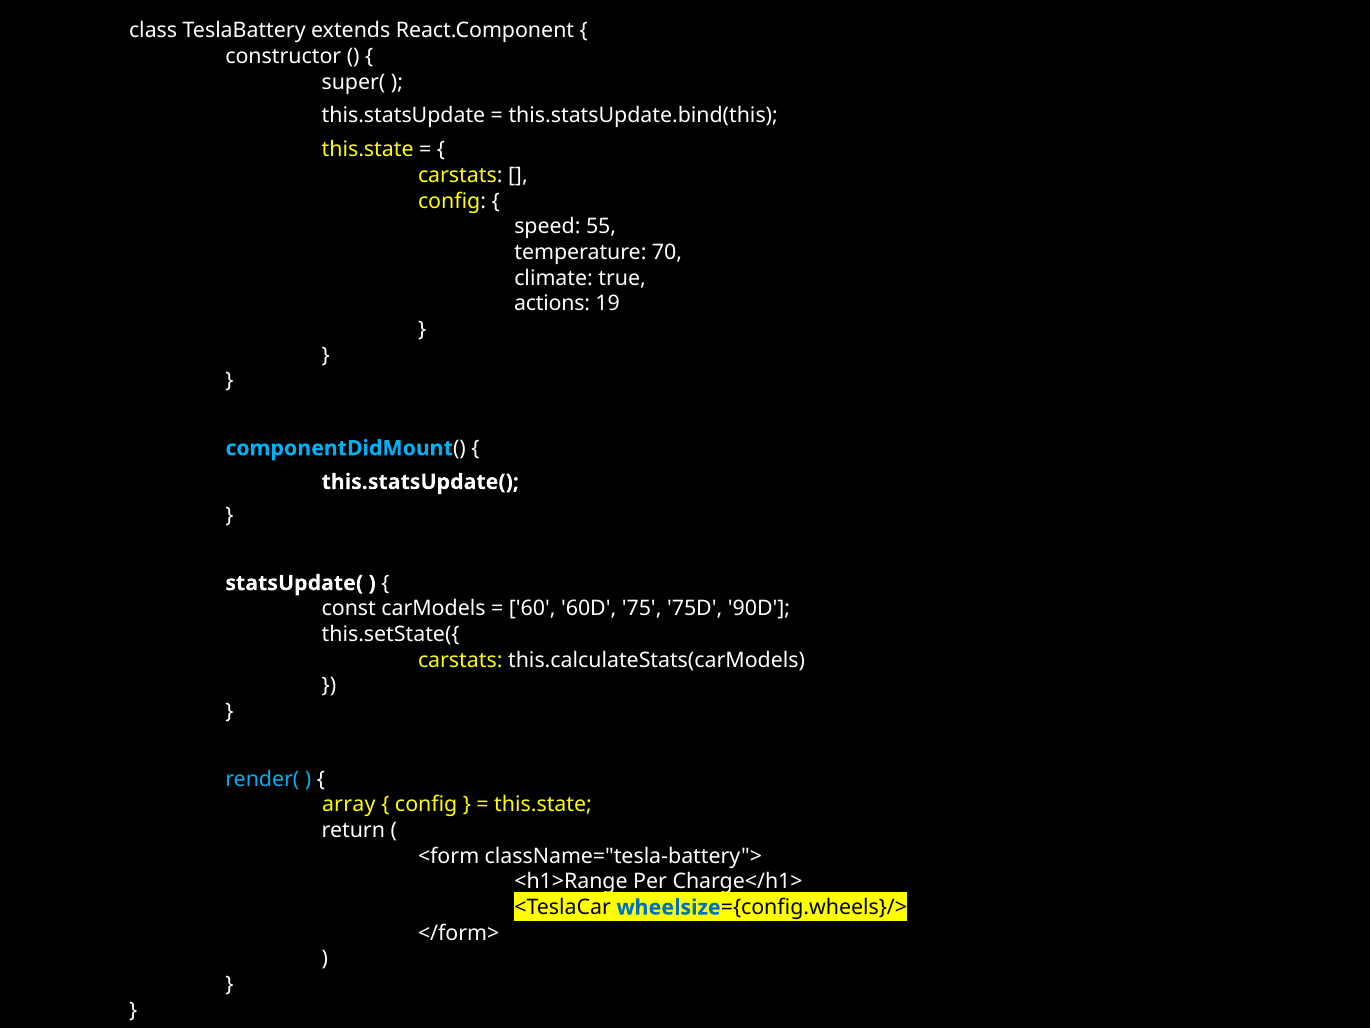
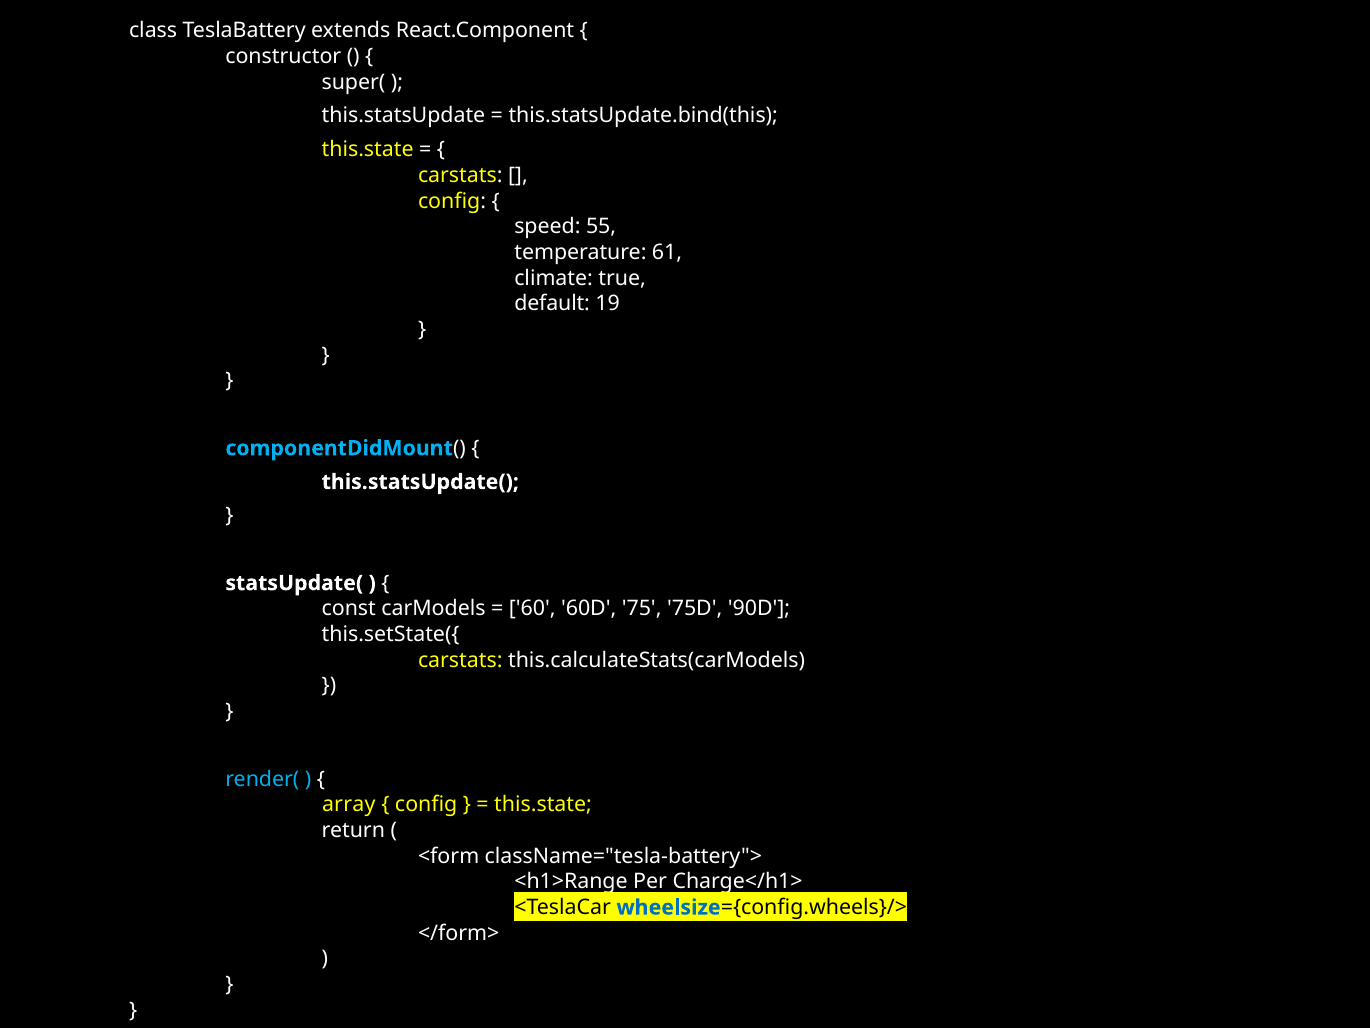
70: 70 -> 61 (667, 252)
actions: actions -> default (552, 304)
